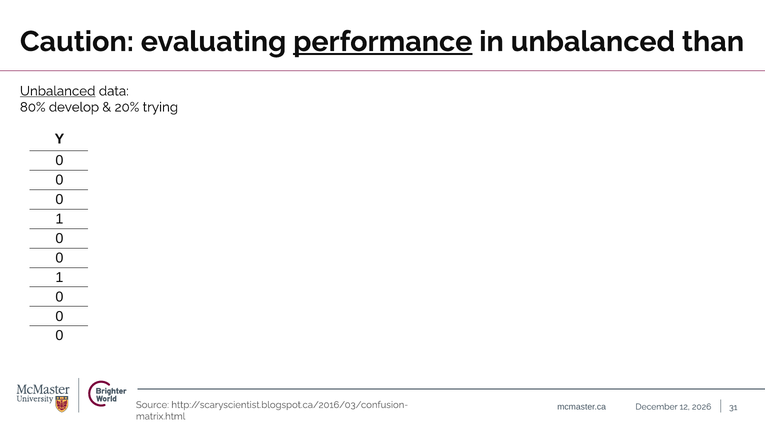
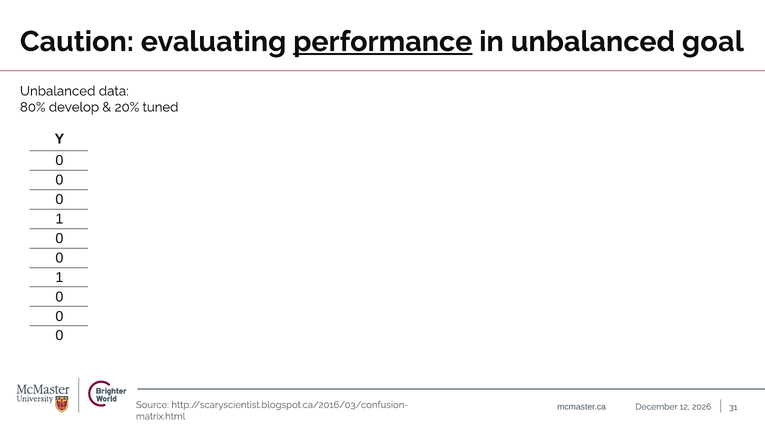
than: than -> goal (713, 42)
Unbalanced underline: present -> none (58, 91)
trying: trying -> tuned (160, 107)
